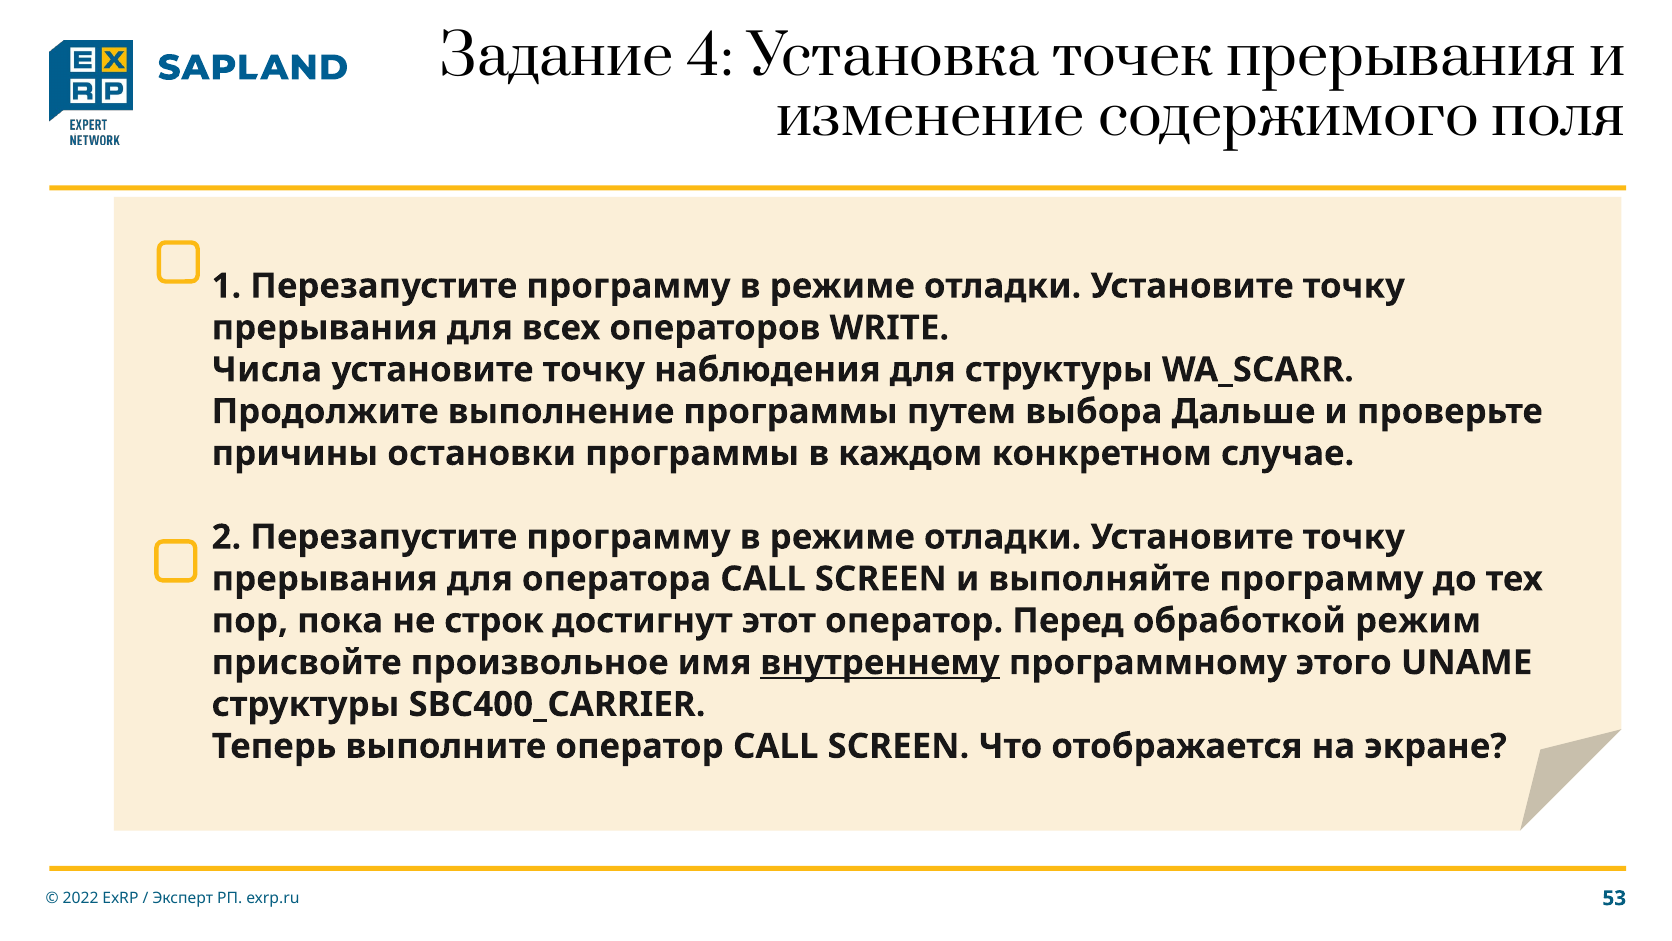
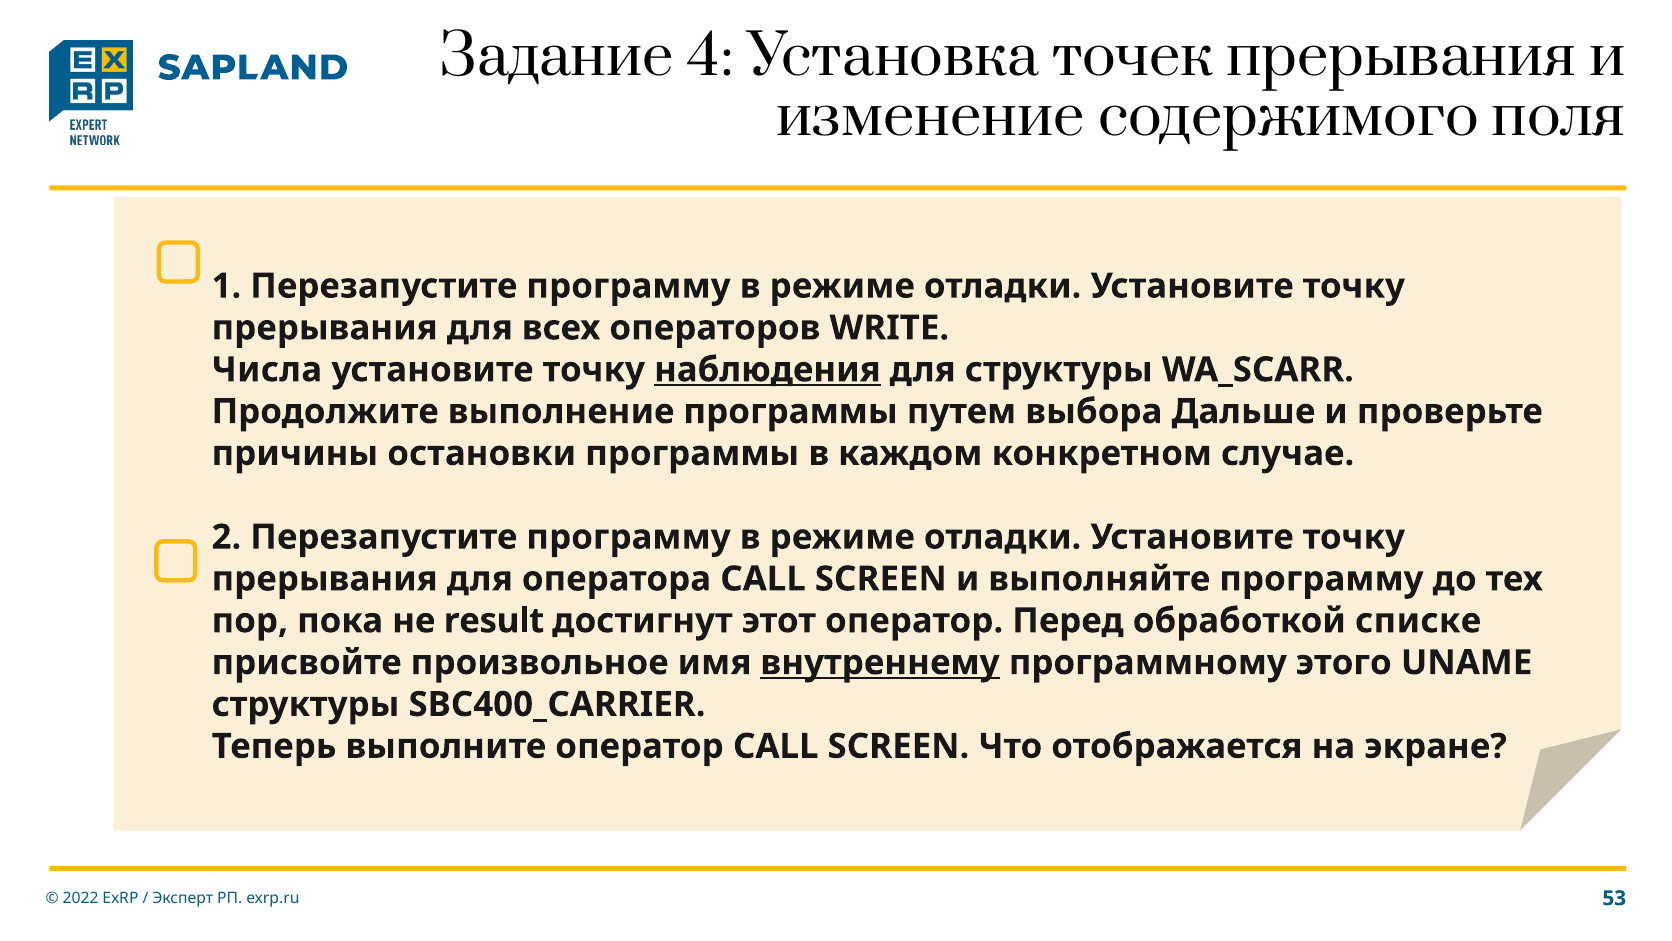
наблюдения underline: none -> present (767, 370)
строк: строк -> result (494, 620)
режим: режим -> списке (1418, 620)
